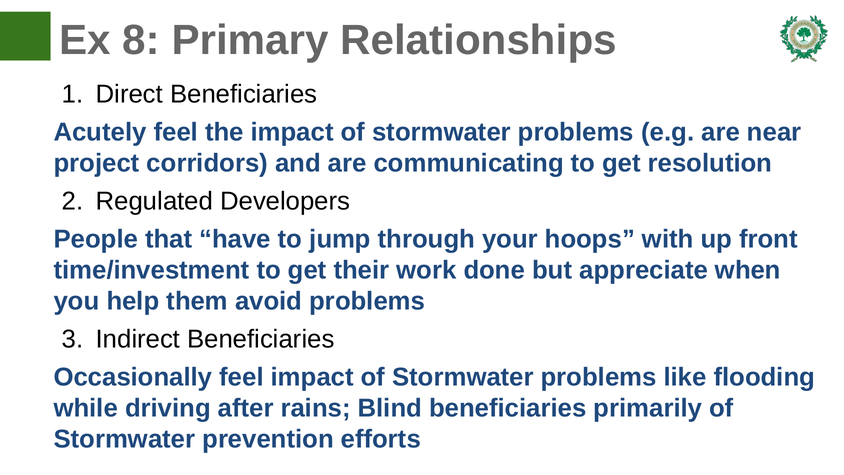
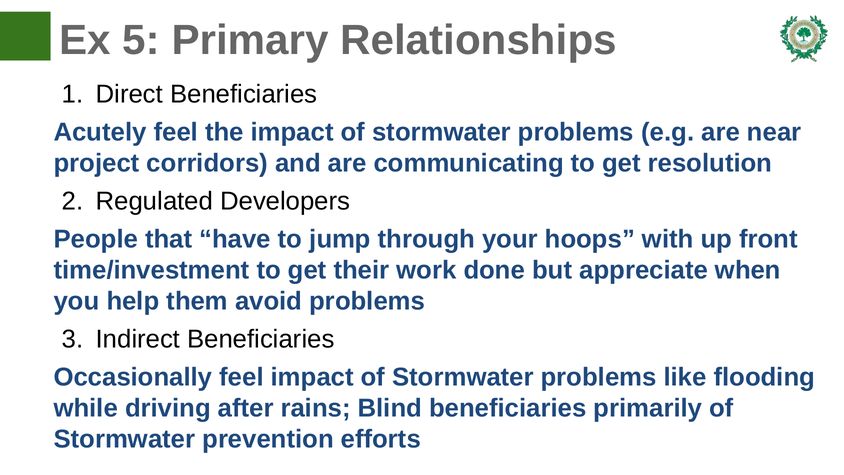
8: 8 -> 5 (141, 40)
